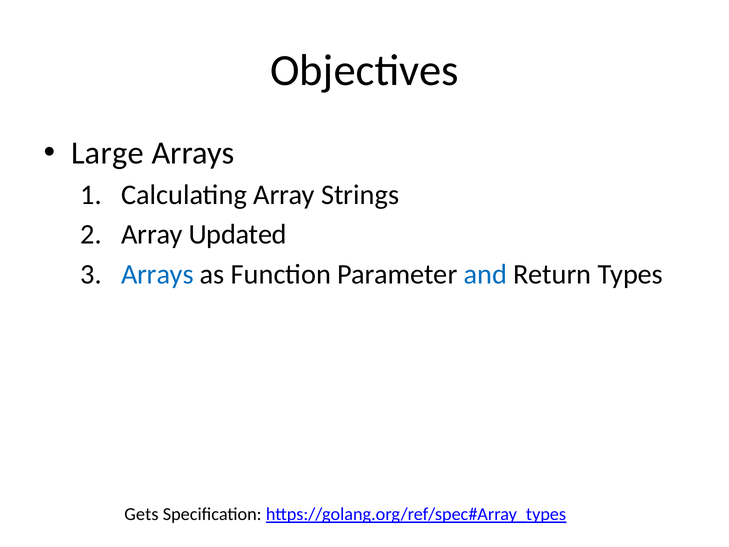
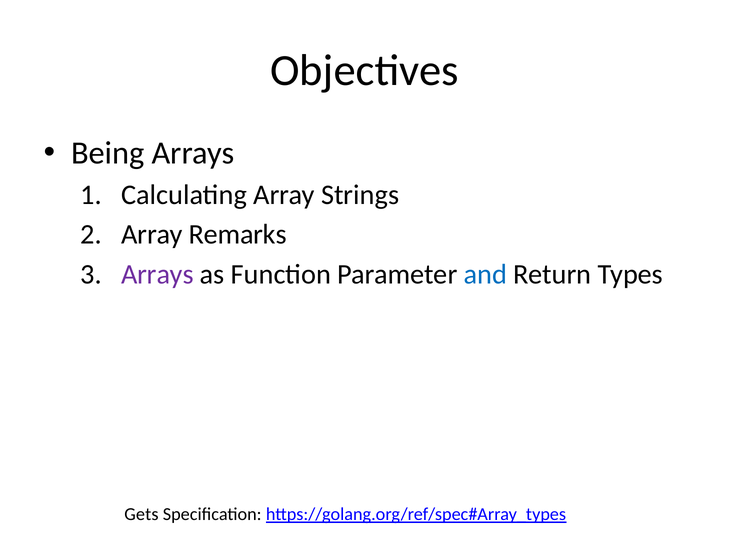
Large: Large -> Being (108, 153)
Updated: Updated -> Remarks (238, 234)
Arrays colour: blue -> purple (157, 274)
